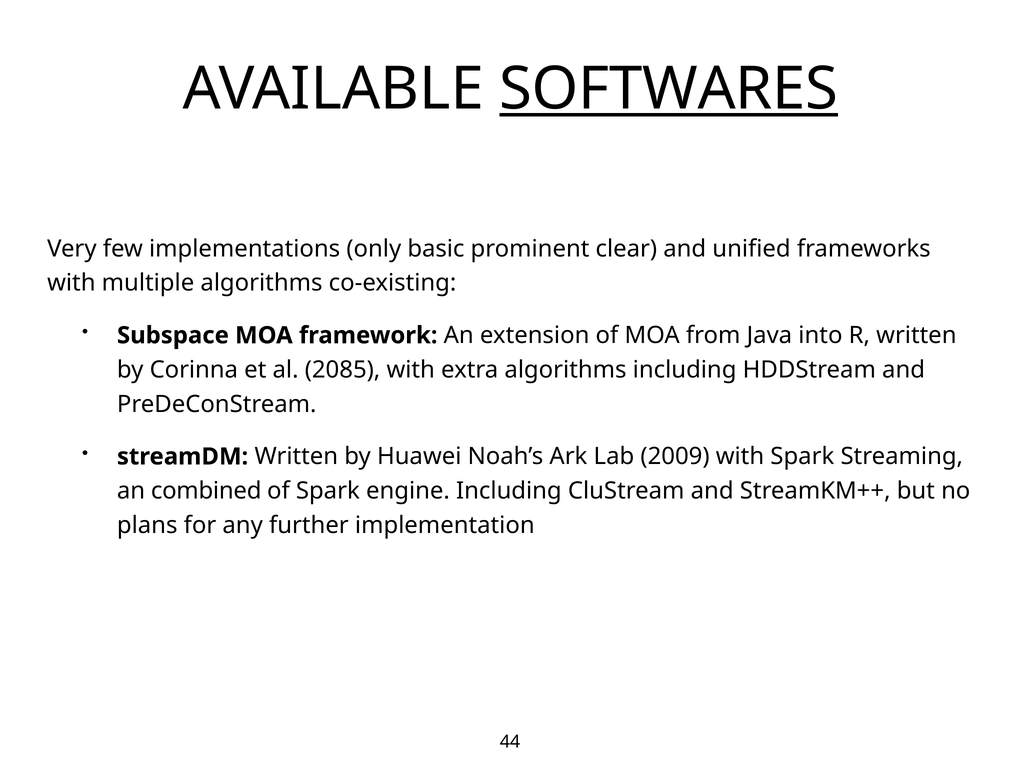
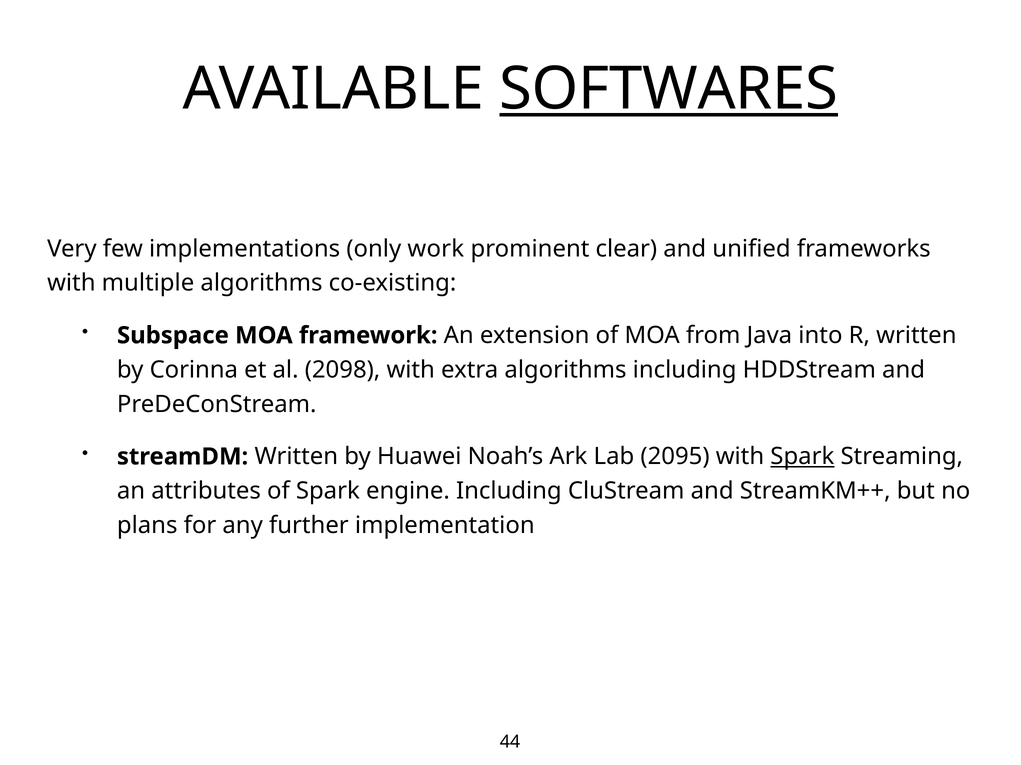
basic: basic -> work (436, 249)
2085: 2085 -> 2098 (343, 370)
2009: 2009 -> 2095 (675, 457)
Spark underline: none -> present (802, 457)
combined: combined -> attributes (206, 491)
